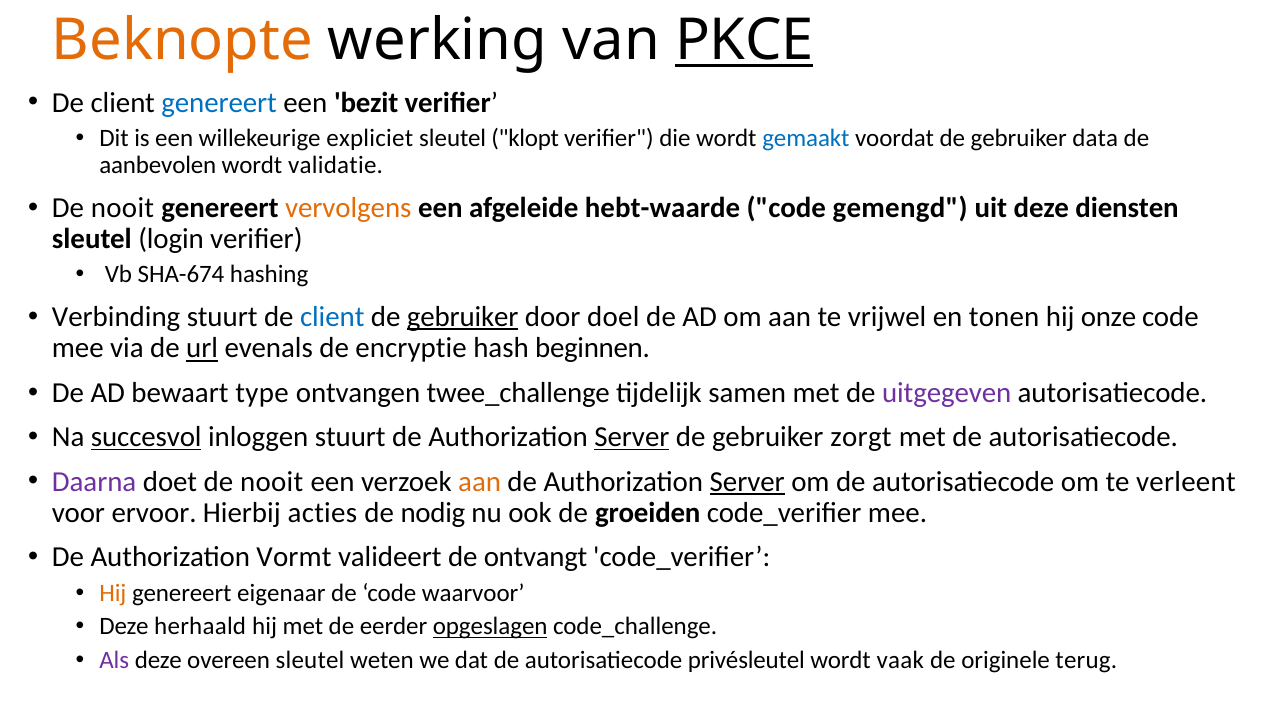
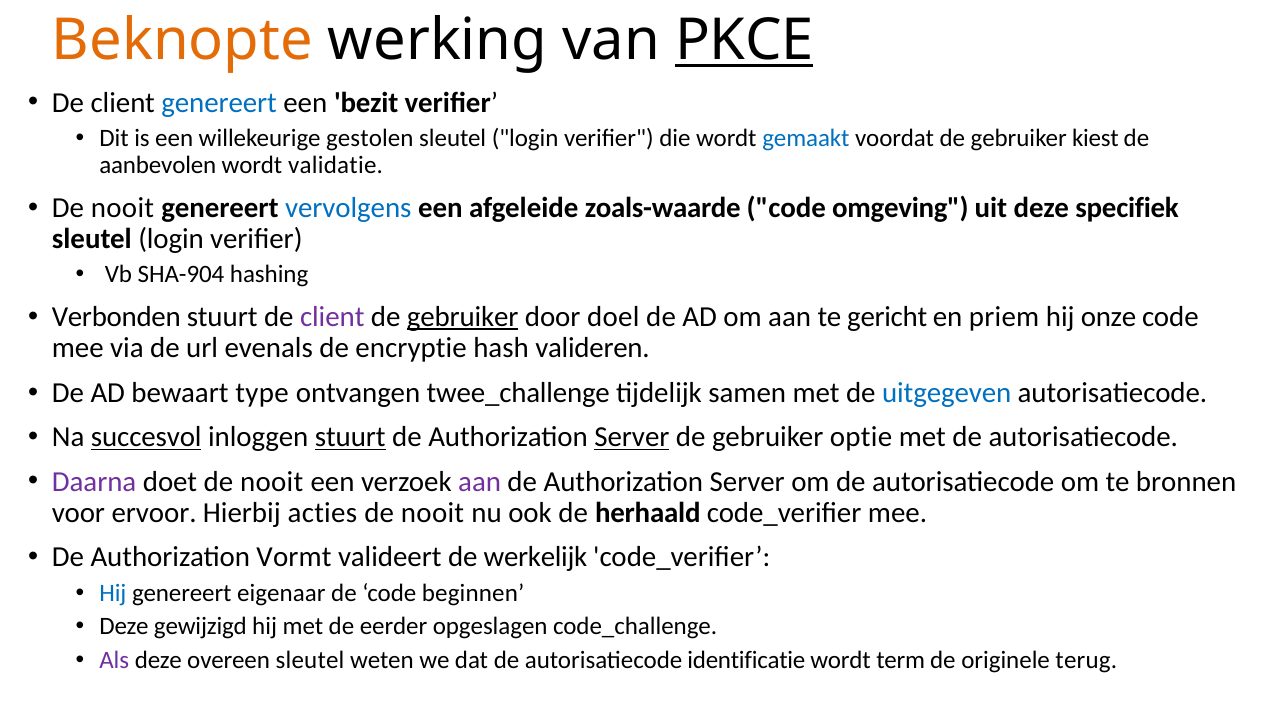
expliciet: expliciet -> gestolen (370, 138)
klopt: klopt -> login (525, 138)
data: data -> kiest (1095, 138)
vervolgens colour: orange -> blue (348, 207)
hebt-waarde: hebt-waarde -> zoals-waarde (663, 207)
gemengd: gemengd -> omgeving (900, 207)
diensten: diensten -> specifiek (1127, 207)
SHA-674: SHA-674 -> SHA-904 (181, 274)
Verbinding: Verbinding -> Verbonden (116, 317)
client colour: blue -> purple (332, 317)
vrijwel: vrijwel -> gericht (887, 317)
tonen: tonen -> priem (1004, 317)
url underline: present -> none (202, 348)
beginnen: beginnen -> valideren (593, 348)
uitgegeven colour: purple -> blue (947, 392)
stuurt underline: none -> present (350, 437)
zorgt: zorgt -> optie (861, 437)
aan colour: orange -> purple (480, 481)
Server underline: present -> none (747, 481)
verleent: verleent -> bronnen (1186, 481)
nodig: nodig -> nooit (433, 512)
groeiden: groeiden -> herhaald (648, 512)
ontvangt: ontvangt -> werkelijk (536, 557)
Hij colour: orange -> blue (113, 593)
waarvoor: waarvoor -> beginnen (473, 593)
herhaald: herhaald -> gewijzigd (200, 626)
opgeslagen underline: present -> none (490, 626)
privésleutel: privésleutel -> identificatie (746, 660)
vaak: vaak -> term (901, 660)
